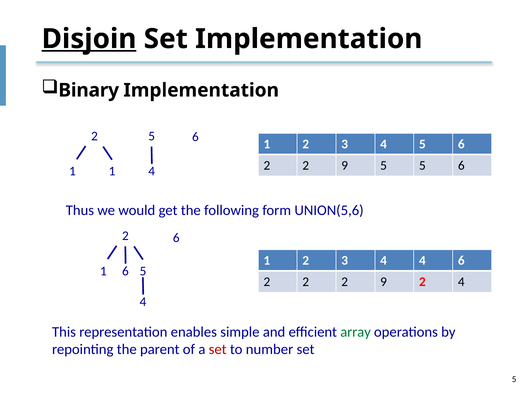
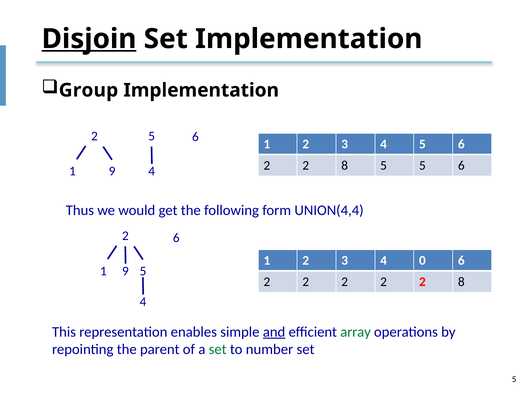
Binary: Binary -> Group (88, 90)
9: 9 -> 8 (345, 165)
1: 1 -> 9 (112, 171)
UNION(5,6: UNION(5,6 -> UNION(4,4 (329, 210)
4 4: 4 -> 0 (422, 261)
6: 6 -> 9 (125, 271)
9: 9 -> 2 (384, 282)
4: 4 -> 8 (461, 282)
and underline: none -> present (274, 332)
set colour: red -> green (218, 349)
